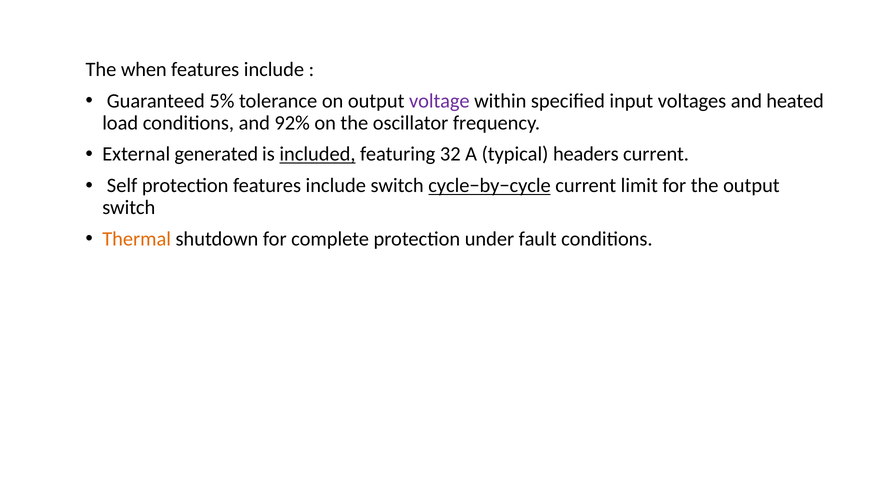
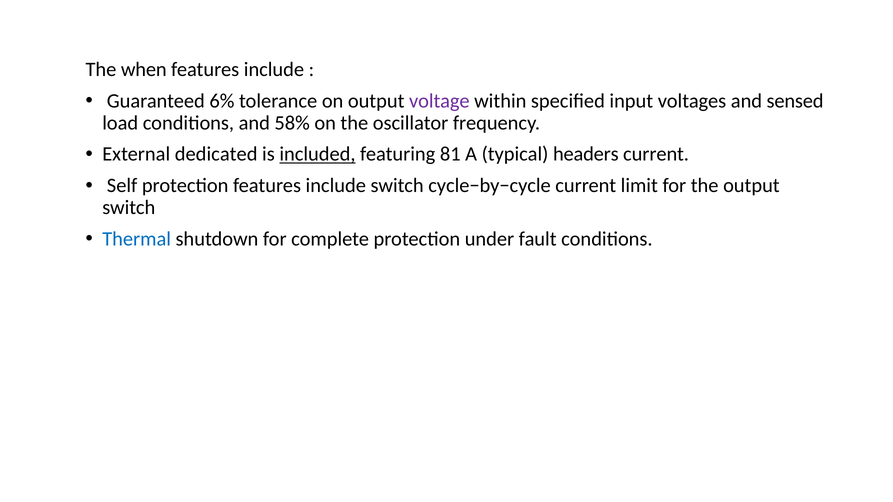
5%: 5% -> 6% (222, 101)
heated: heated -> sensed (795, 101)
92%: 92% -> 58% (292, 123)
generated: generated -> dedicated (216, 154)
32: 32 -> 81 (450, 154)
cycle−by−cycle underline: present -> none (490, 186)
Thermal colour: orange -> blue (137, 239)
